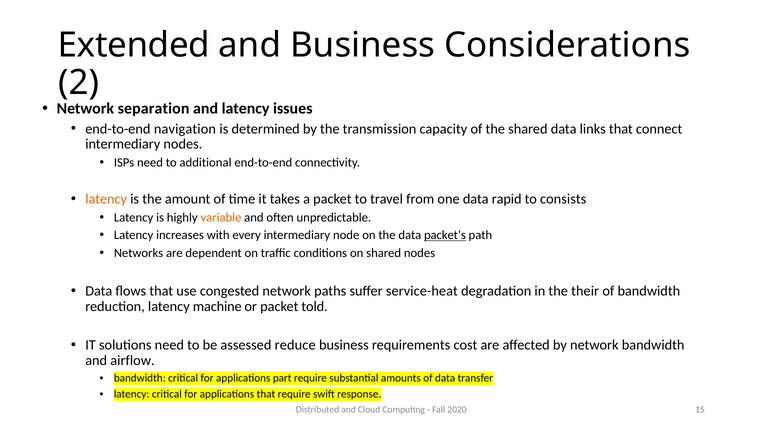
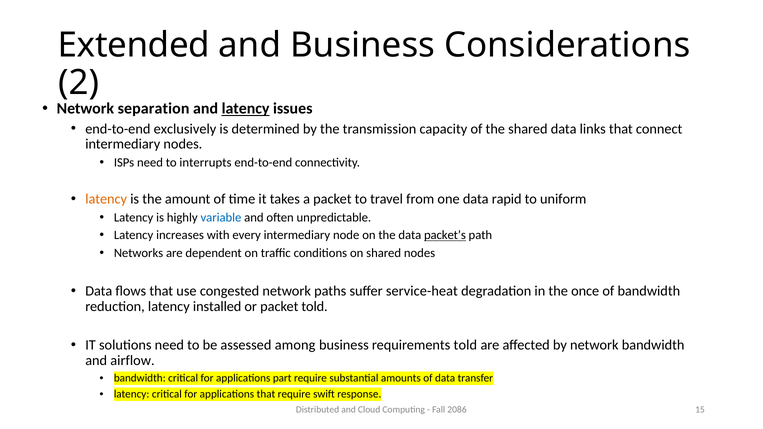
latency underline: none -> present (246, 109)
navigation: navigation -> exclusively (185, 129)
additional: additional -> interrupts (205, 163)
consists: consists -> uniform (563, 199)
variable colour: orange -> blue (221, 218)
their: their -> once (585, 291)
machine: machine -> installed (217, 306)
reduce: reduce -> among (295, 345)
requirements cost: cost -> told (465, 345)
2020: 2020 -> 2086 (457, 410)
